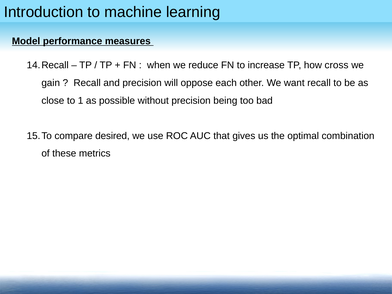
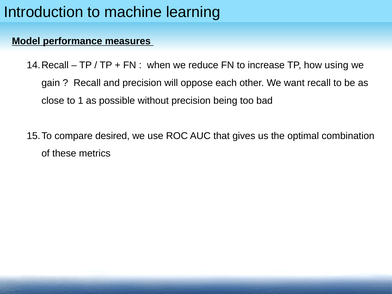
cross: cross -> using (337, 65)
